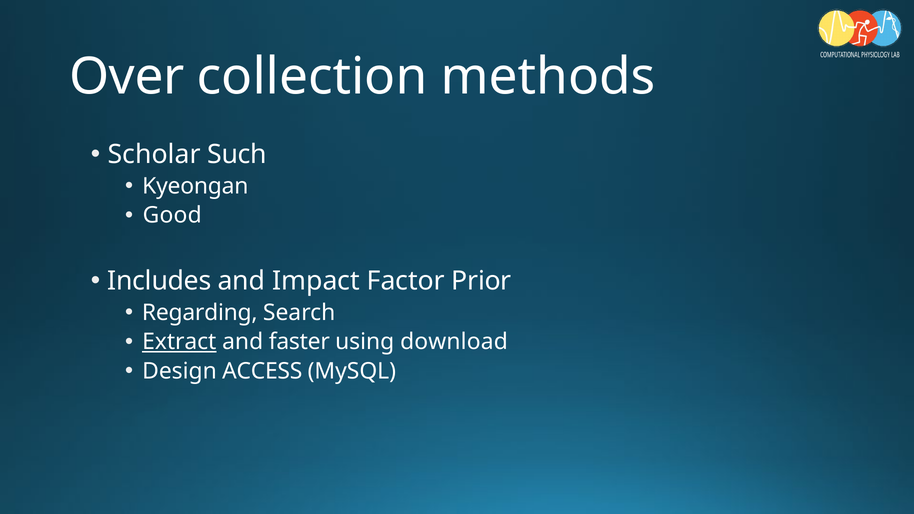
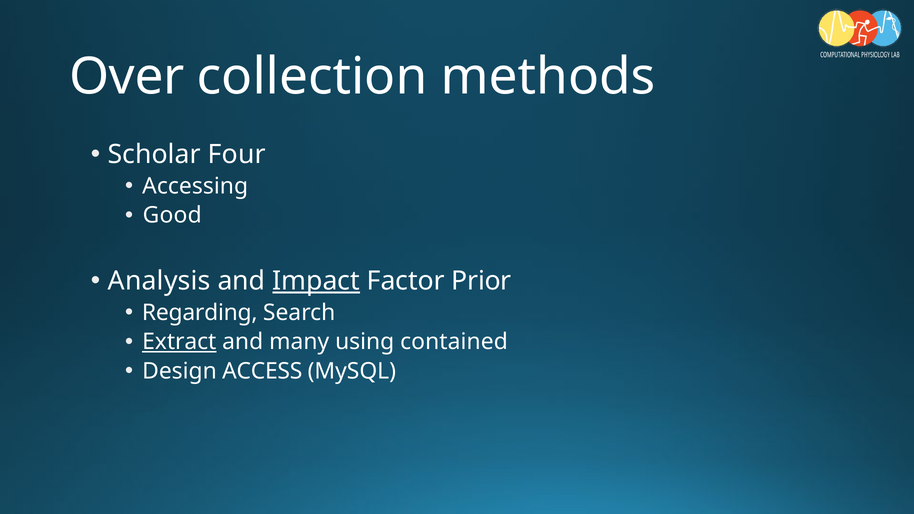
Such: Such -> Four (237, 155)
Kyeongan: Kyeongan -> Accessing (195, 186)
Includes: Includes -> Analysis (159, 281)
Impact underline: none -> present (316, 281)
faster: faster -> many (299, 342)
download: download -> contained (454, 342)
